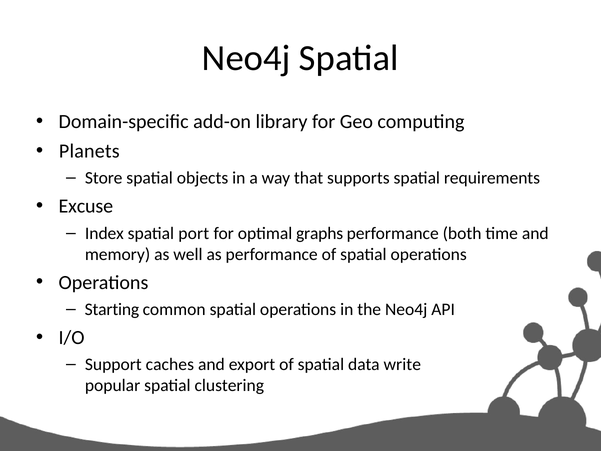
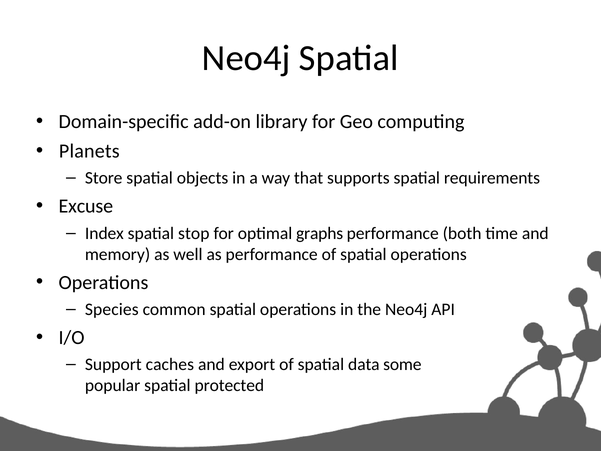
port: port -> stop (194, 233)
Starting: Starting -> Species (112, 309)
write: write -> some (402, 364)
clustering: clustering -> protected (229, 385)
